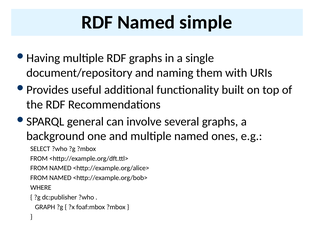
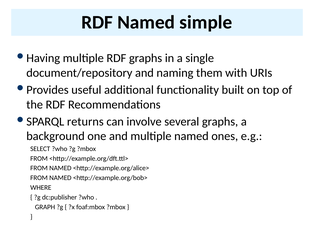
general: general -> returns (85, 122)
